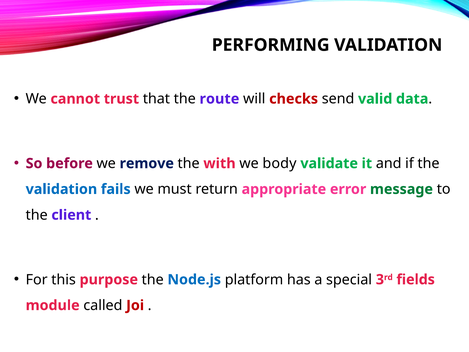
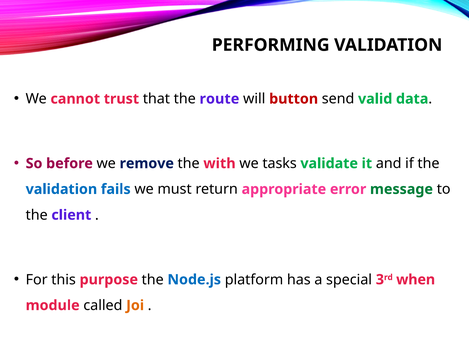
checks: checks -> button (294, 99)
body: body -> tasks (280, 163)
fields: fields -> when (416, 279)
Joi colour: red -> orange (135, 305)
